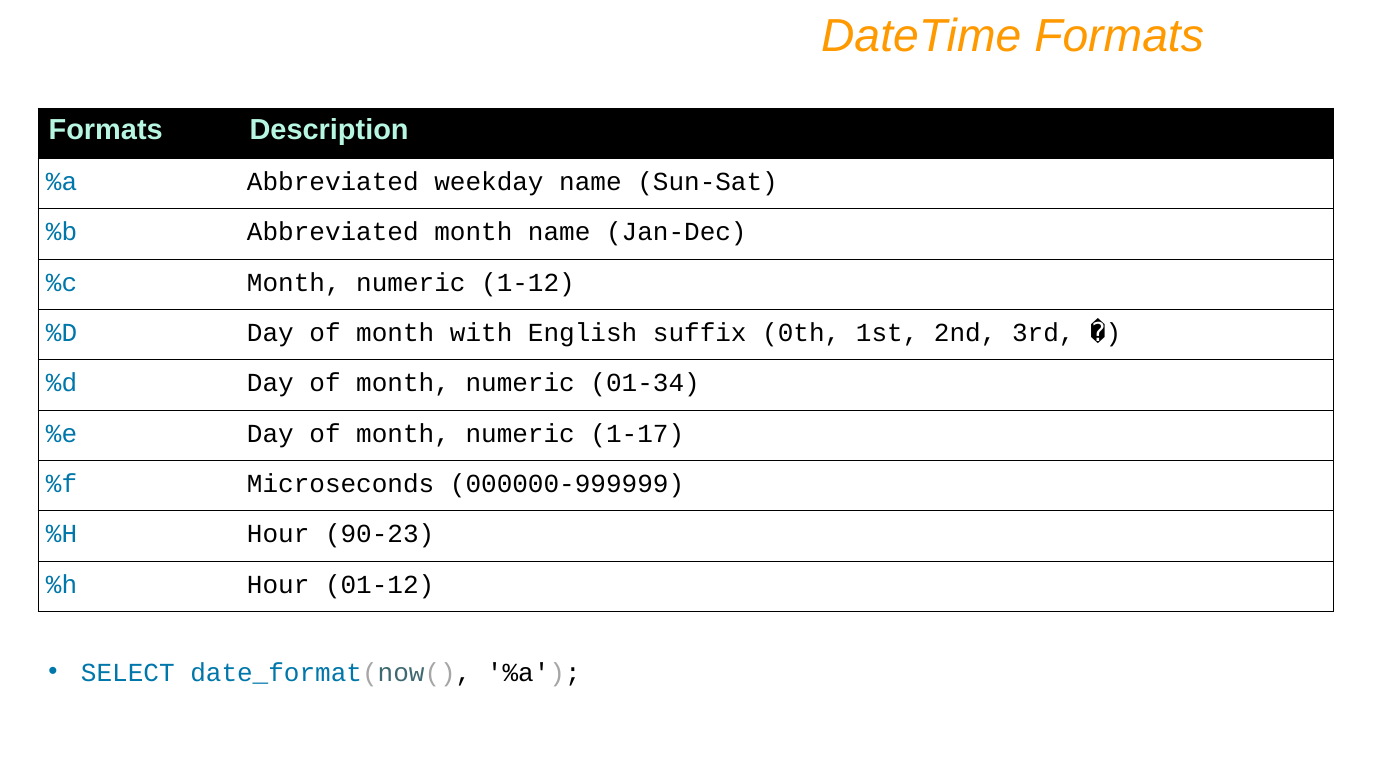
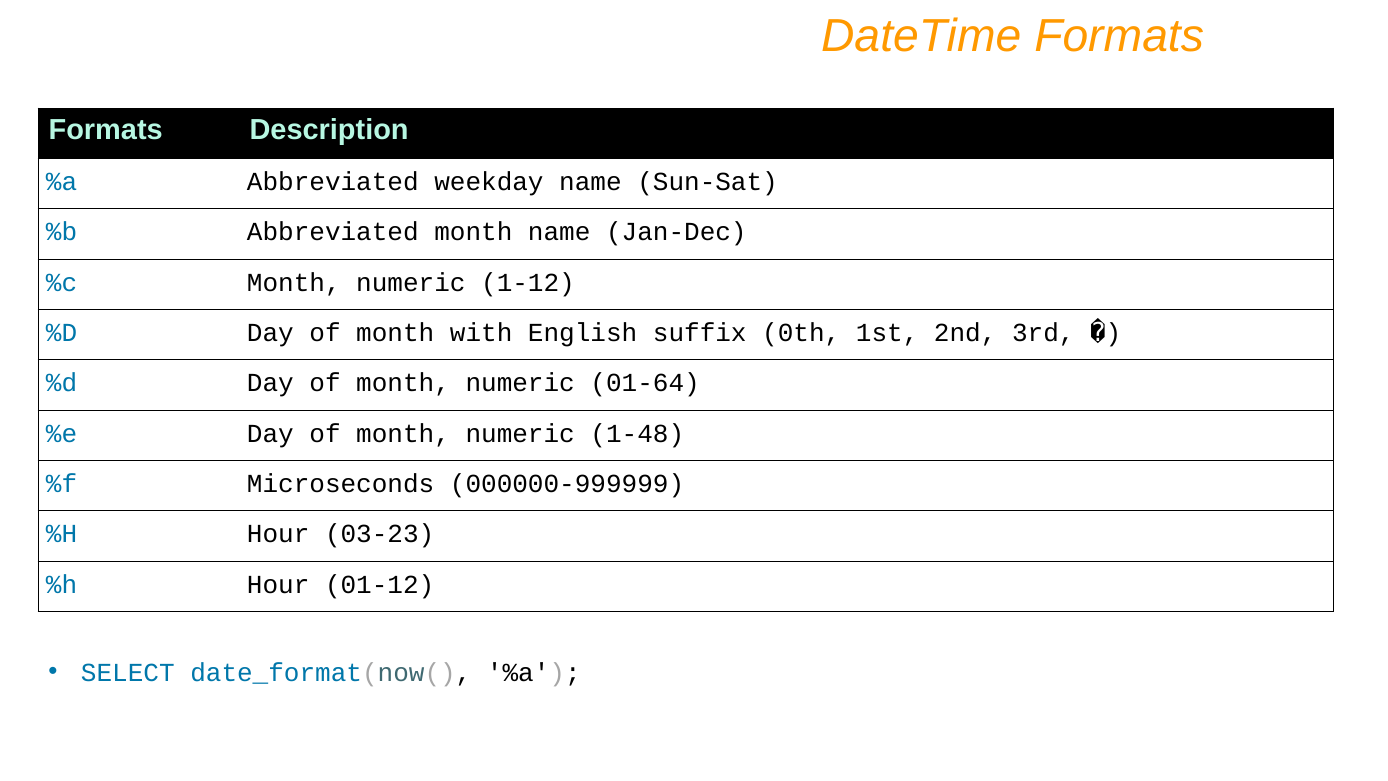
01-34: 01-34 -> 01-64 (645, 383)
1-17: 1-17 -> 1-48 (637, 434)
90-23: 90-23 -> 03-23 (380, 534)
